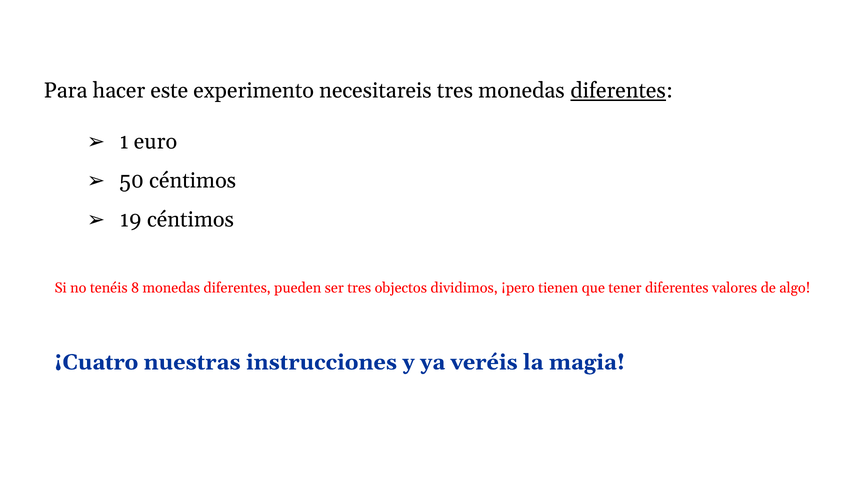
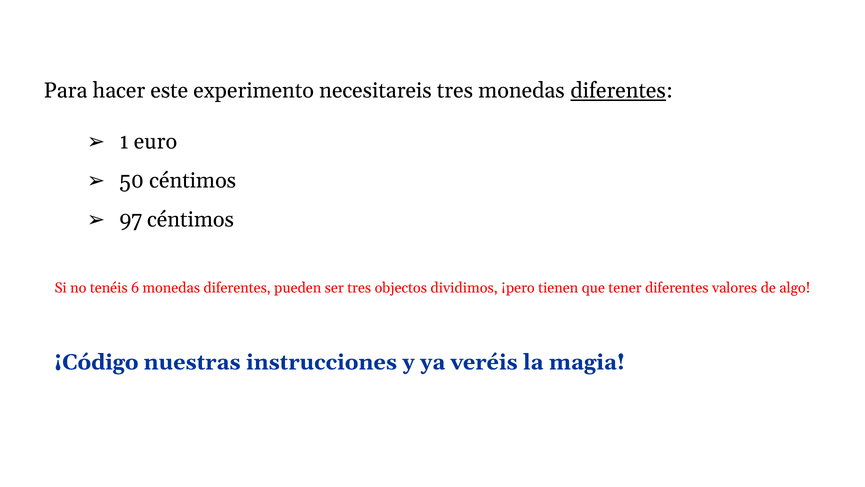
19: 19 -> 97 (131, 219)
8: 8 -> 6 (135, 288)
¡Cuatro: ¡Cuatro -> ¡Código (96, 362)
